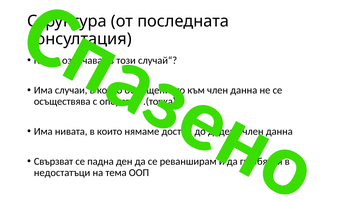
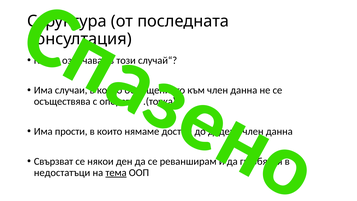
нивата: нивата -> прости (71, 131)
падна: падна -> някои (100, 161)
тема underline: none -> present (116, 172)
